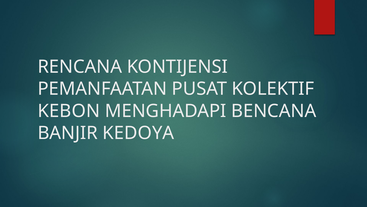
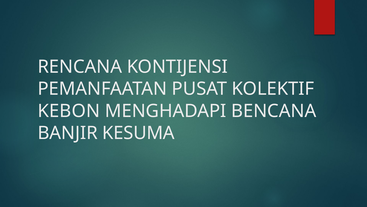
KEDOYA: KEDOYA -> KESUMA (138, 133)
